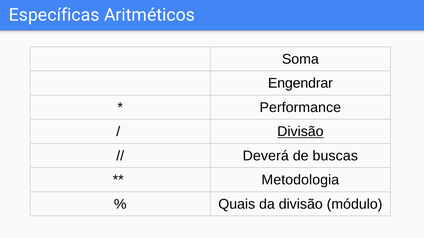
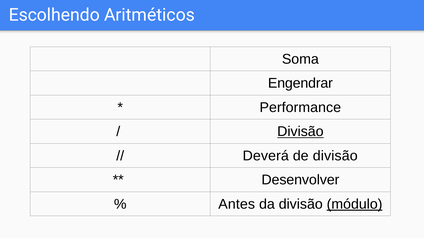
Específicas: Específicas -> Escolhendo (54, 15)
de buscas: buscas -> divisão (335, 156)
Metodologia: Metodologia -> Desenvolver (300, 180)
Quais: Quais -> Antes (237, 204)
módulo underline: none -> present (355, 204)
